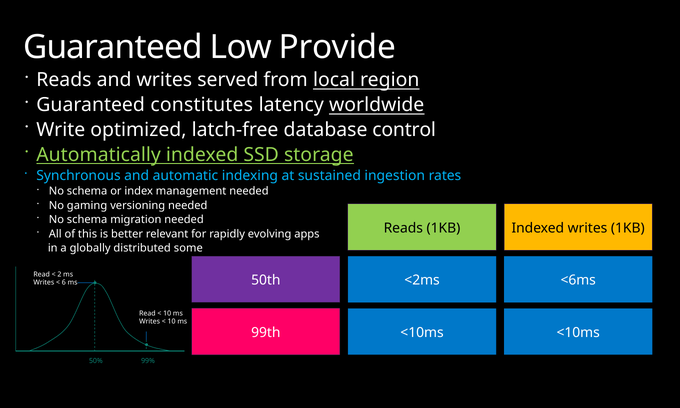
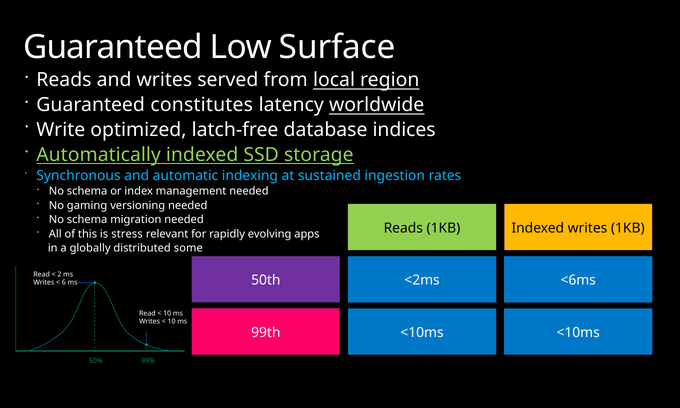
Provide: Provide -> Surface (337, 47)
control: control -> indices (404, 130)
better: better -> stress (127, 234)
